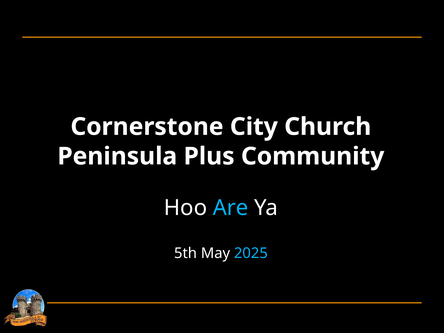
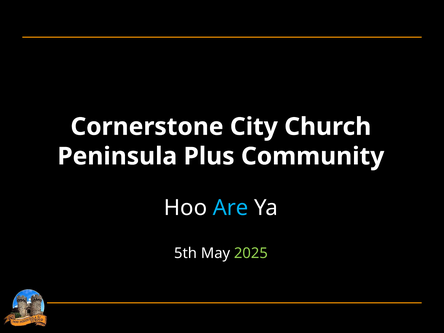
2025 colour: light blue -> light green (251, 253)
